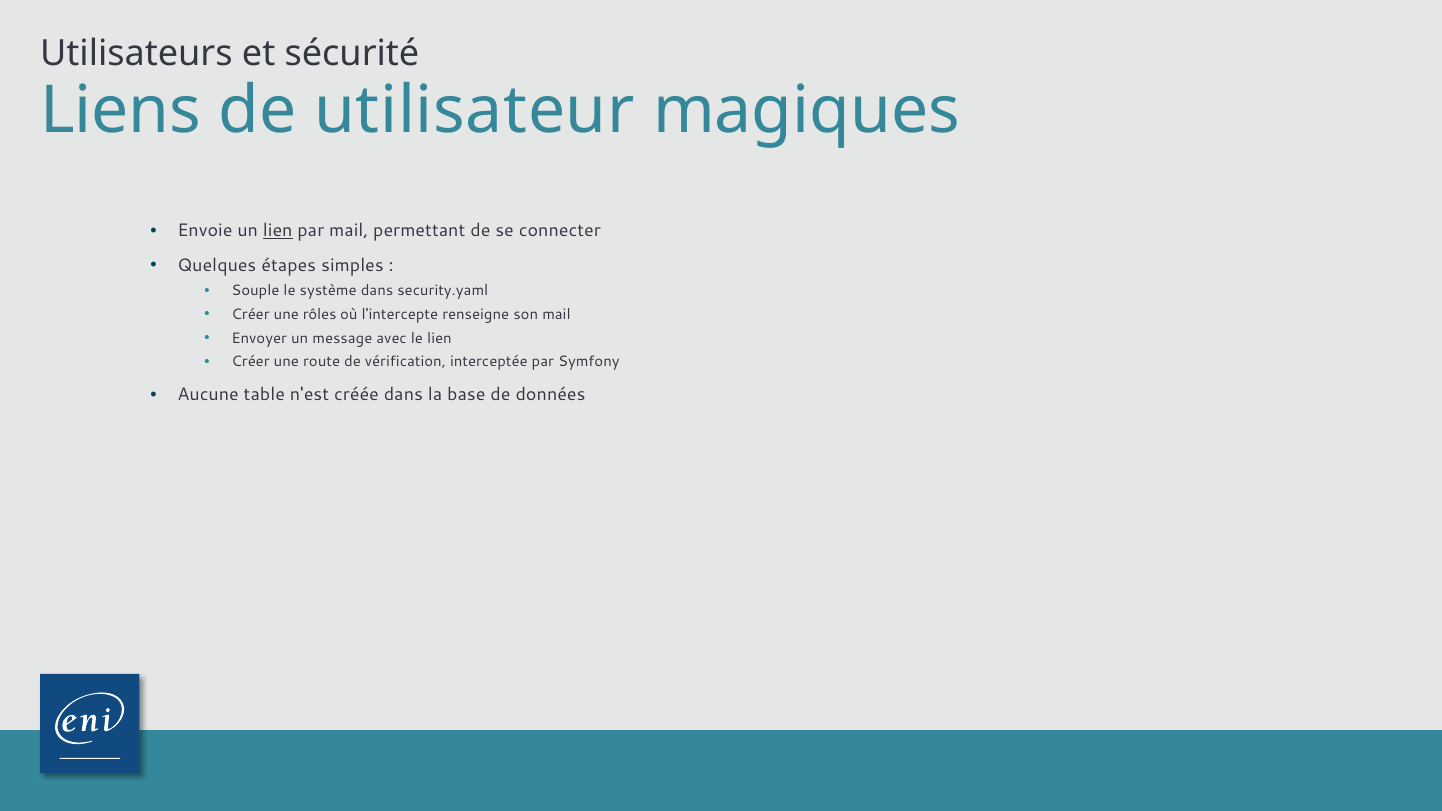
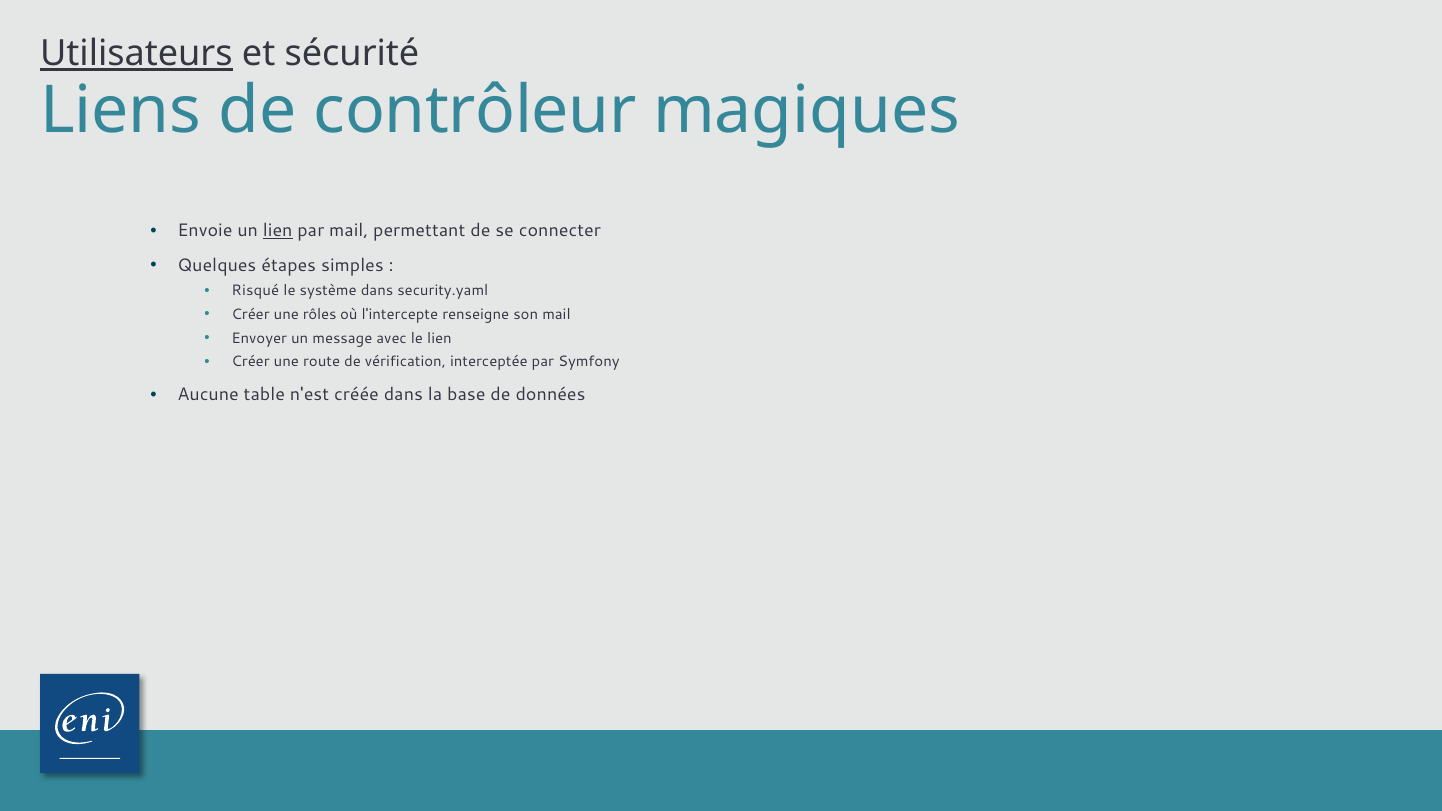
Utilisateurs underline: none -> present (136, 54)
utilisateur: utilisateur -> contrôleur (475, 111)
Souple: Souple -> Risqué (255, 291)
